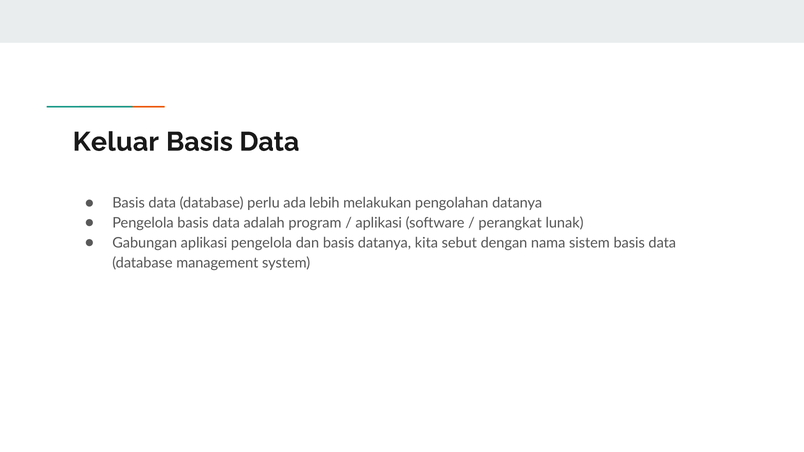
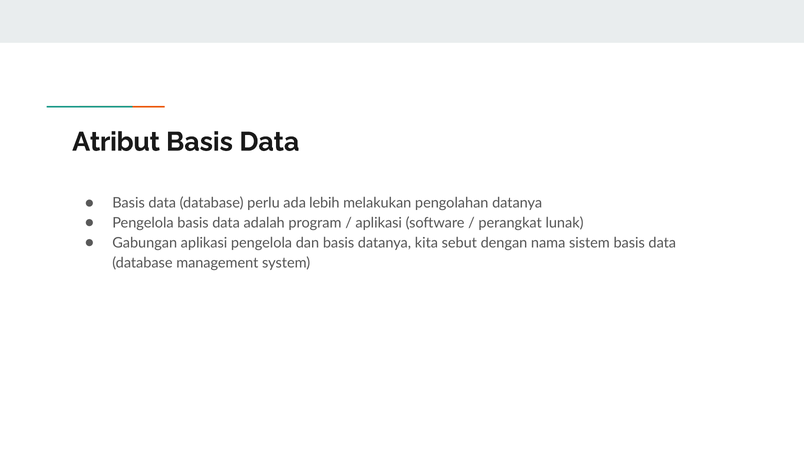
Keluar: Keluar -> Atribut (116, 142)
